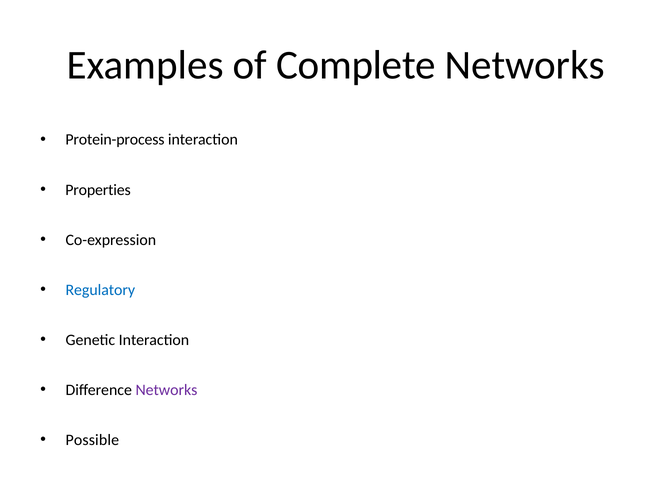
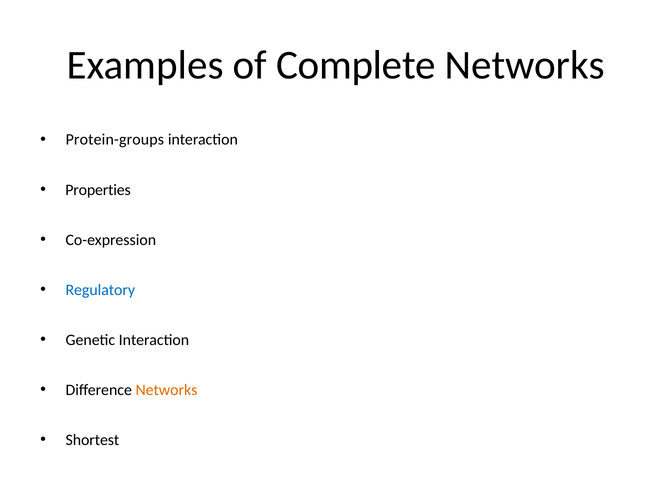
Protein-process: Protein-process -> Protein-groups (115, 140)
Networks colour: purple -> orange (166, 390)
Possible: Possible -> Shortest (92, 440)
